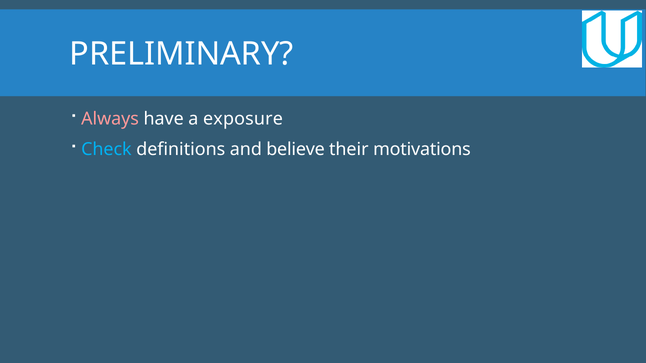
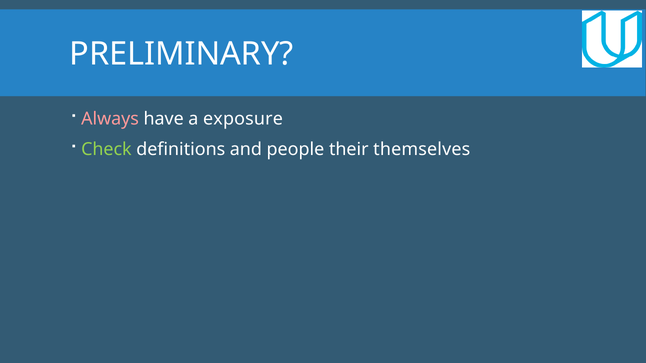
Check colour: light blue -> light green (106, 150)
believe: believe -> people (295, 150)
motivations: motivations -> themselves (422, 150)
